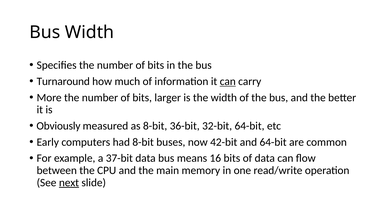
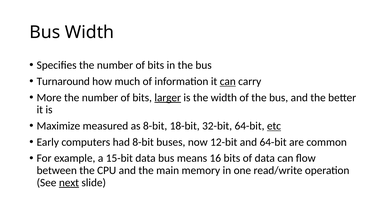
larger underline: none -> present (168, 98)
Obviously: Obviously -> Maximize (58, 126)
36-bit: 36-bit -> 18-bit (185, 126)
etc underline: none -> present (274, 126)
42-bit: 42-bit -> 12-bit (224, 142)
37-bit: 37-bit -> 15-bit (119, 158)
